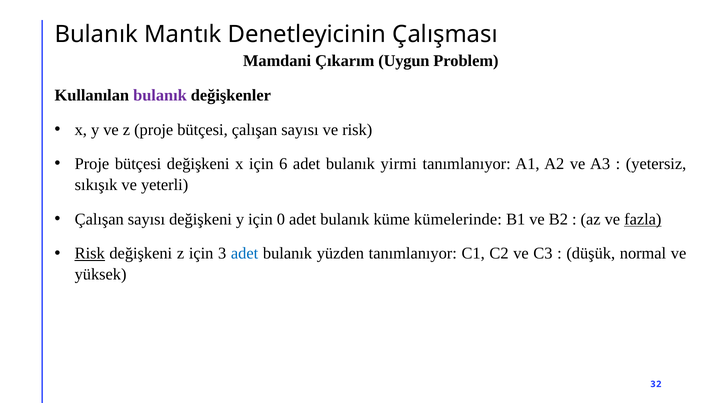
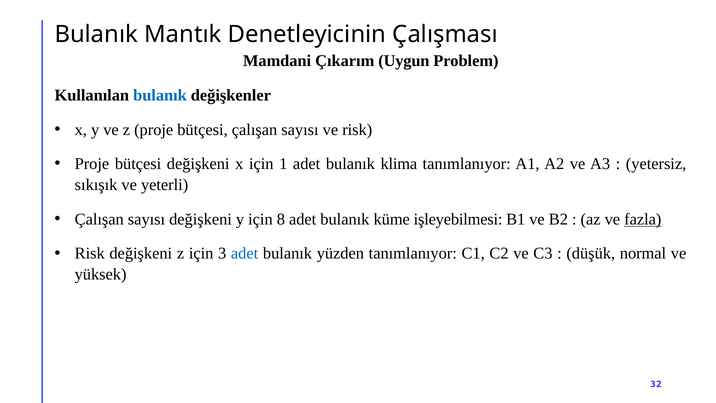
bulanık colour: purple -> blue (160, 95)
6: 6 -> 1 (283, 164)
yirmi: yirmi -> klima (399, 164)
0: 0 -> 8 (281, 219)
kümelerinde: kümelerinde -> işleyebilmesi (458, 219)
Risk underline: present -> none (90, 253)
